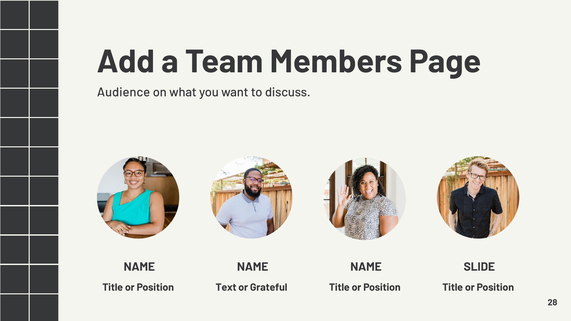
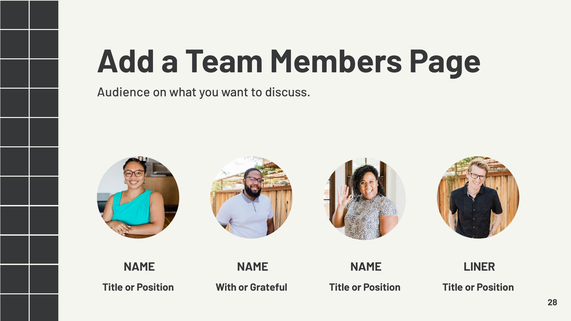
SLIDE: SLIDE -> LINER (479, 267)
Text: Text -> With (226, 288)
